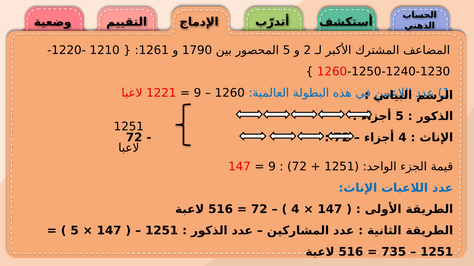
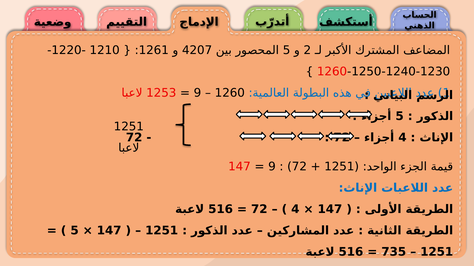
1790: 1790 -> 4207 (197, 50)
1221: 1221 -> 1253 (161, 93)
